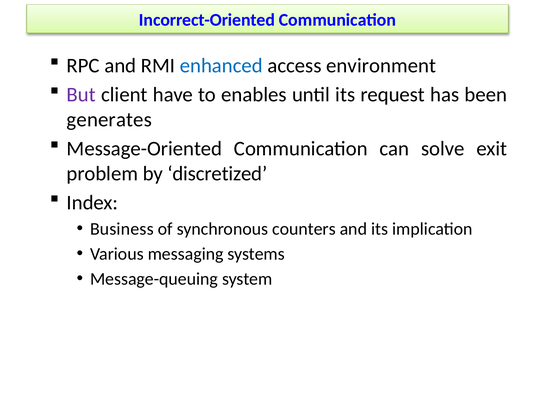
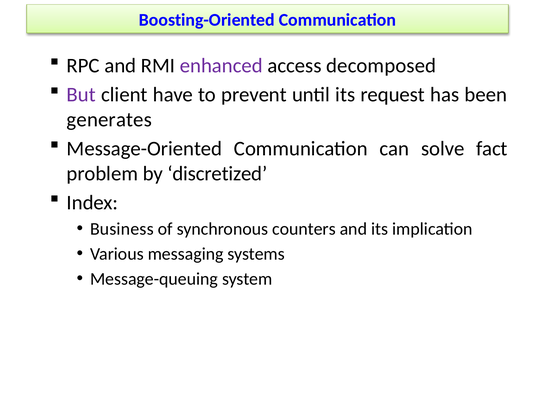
Incorrect-Oriented: Incorrect-Oriented -> Boosting-Oriented (207, 20)
enhanced colour: blue -> purple (221, 66)
environment: environment -> decomposed (381, 66)
enables: enables -> prevent (254, 95)
exit: exit -> fact (492, 149)
